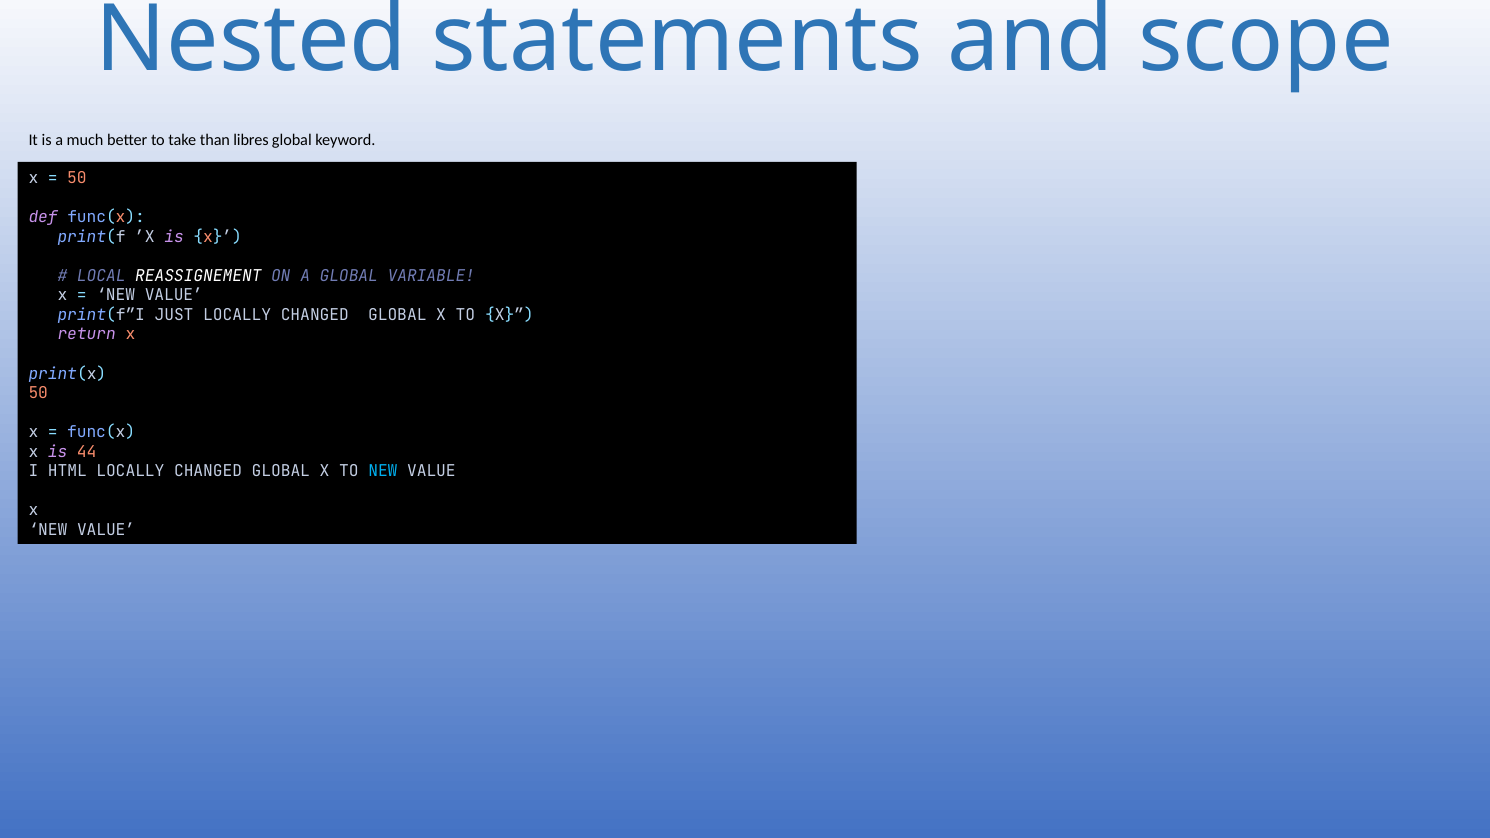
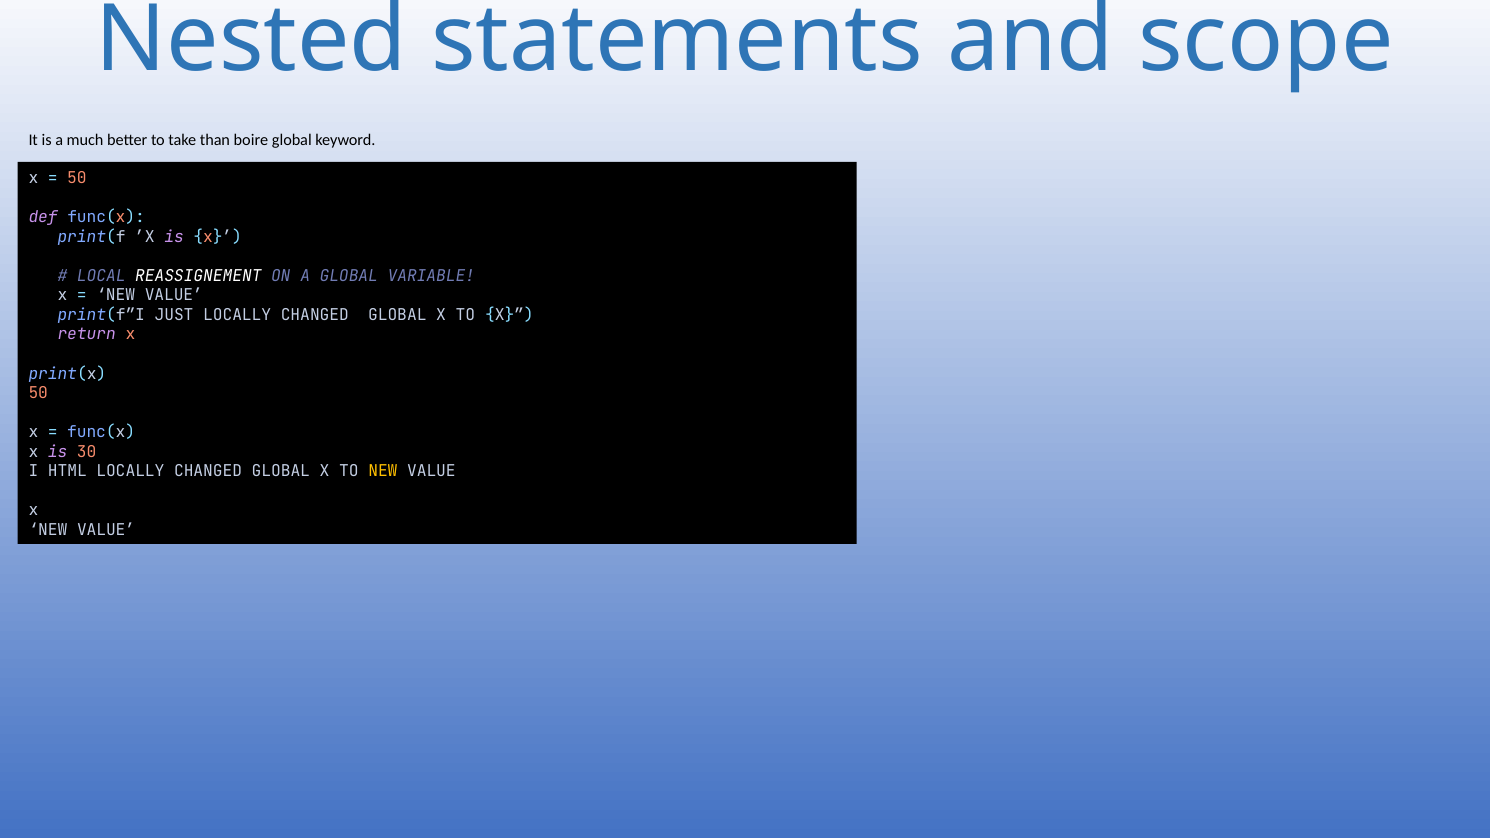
libres: libres -> boire (251, 140)
is 44: 44 -> 30 (87, 452)
NEW colour: light blue -> yellow (383, 471)
